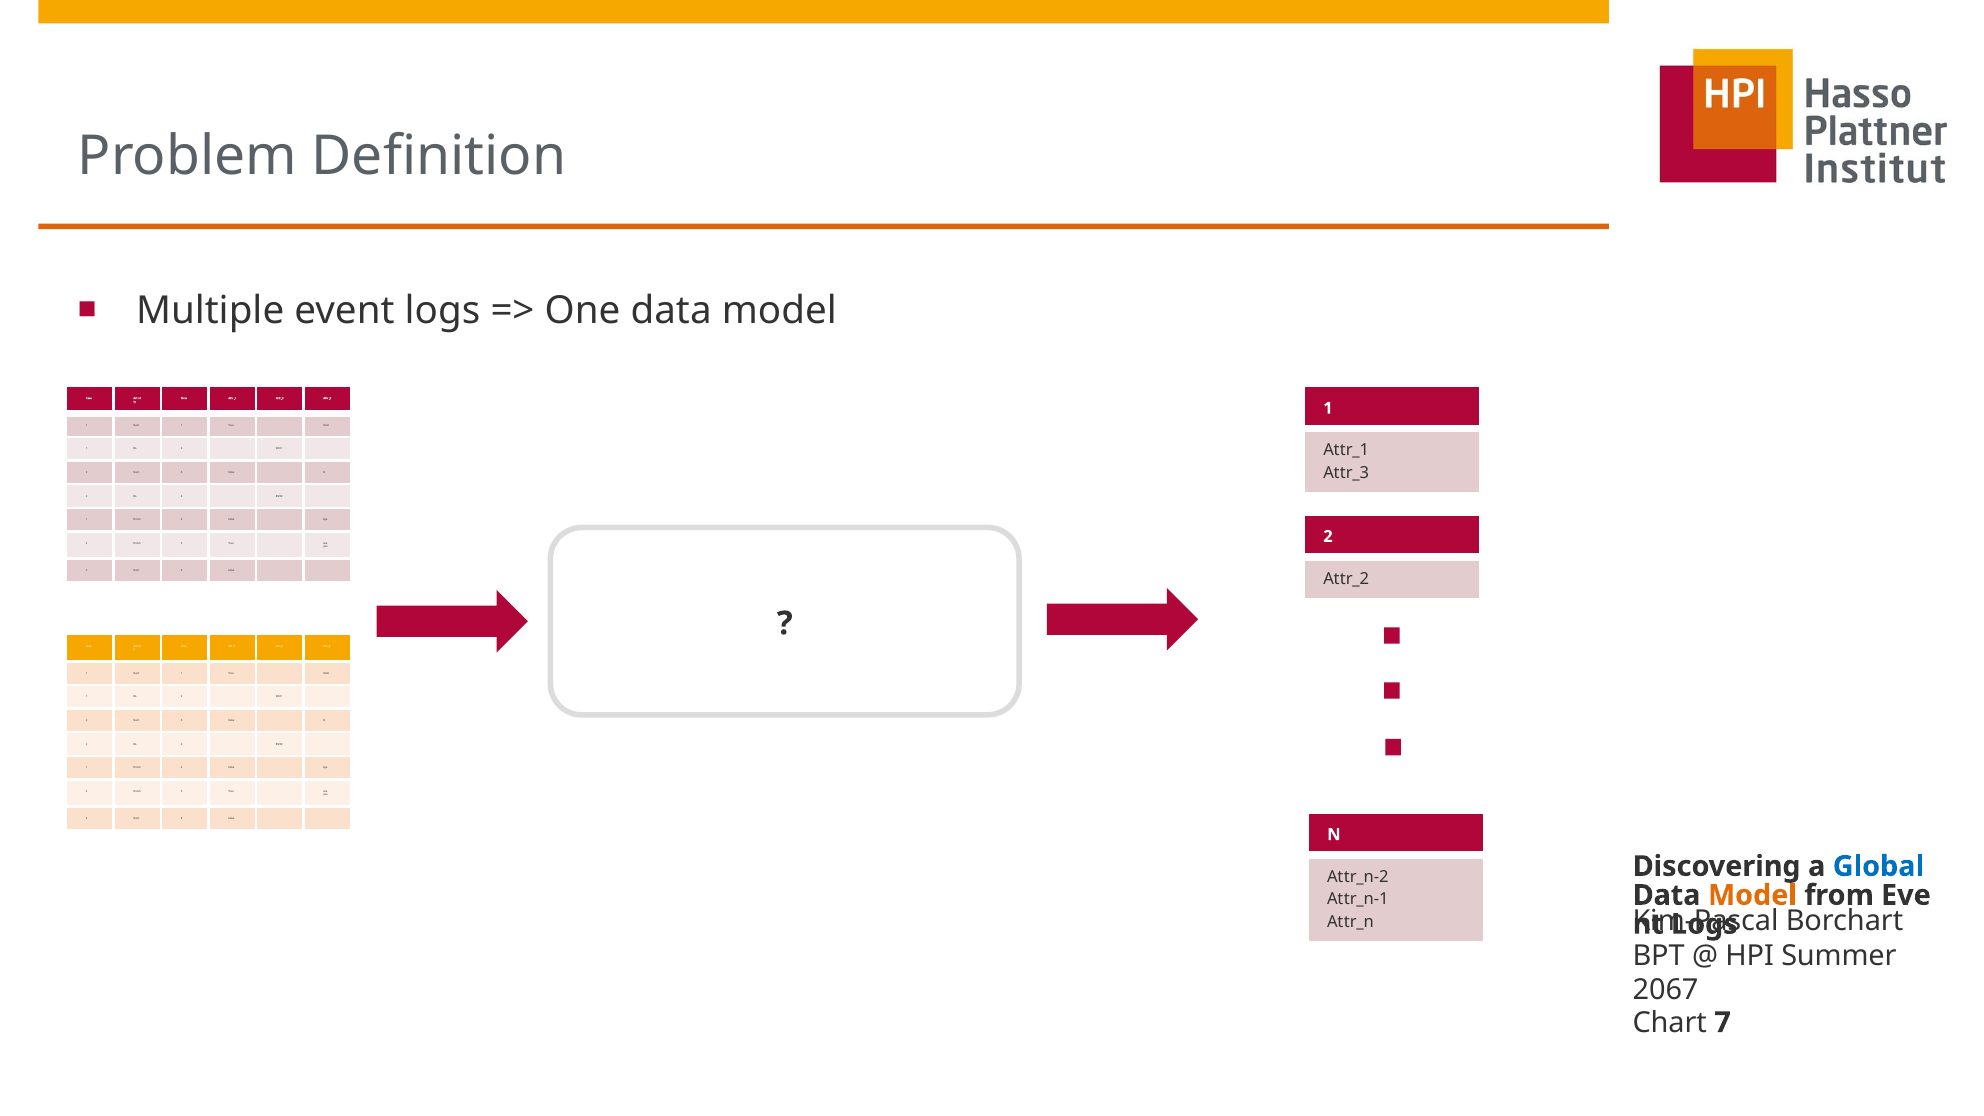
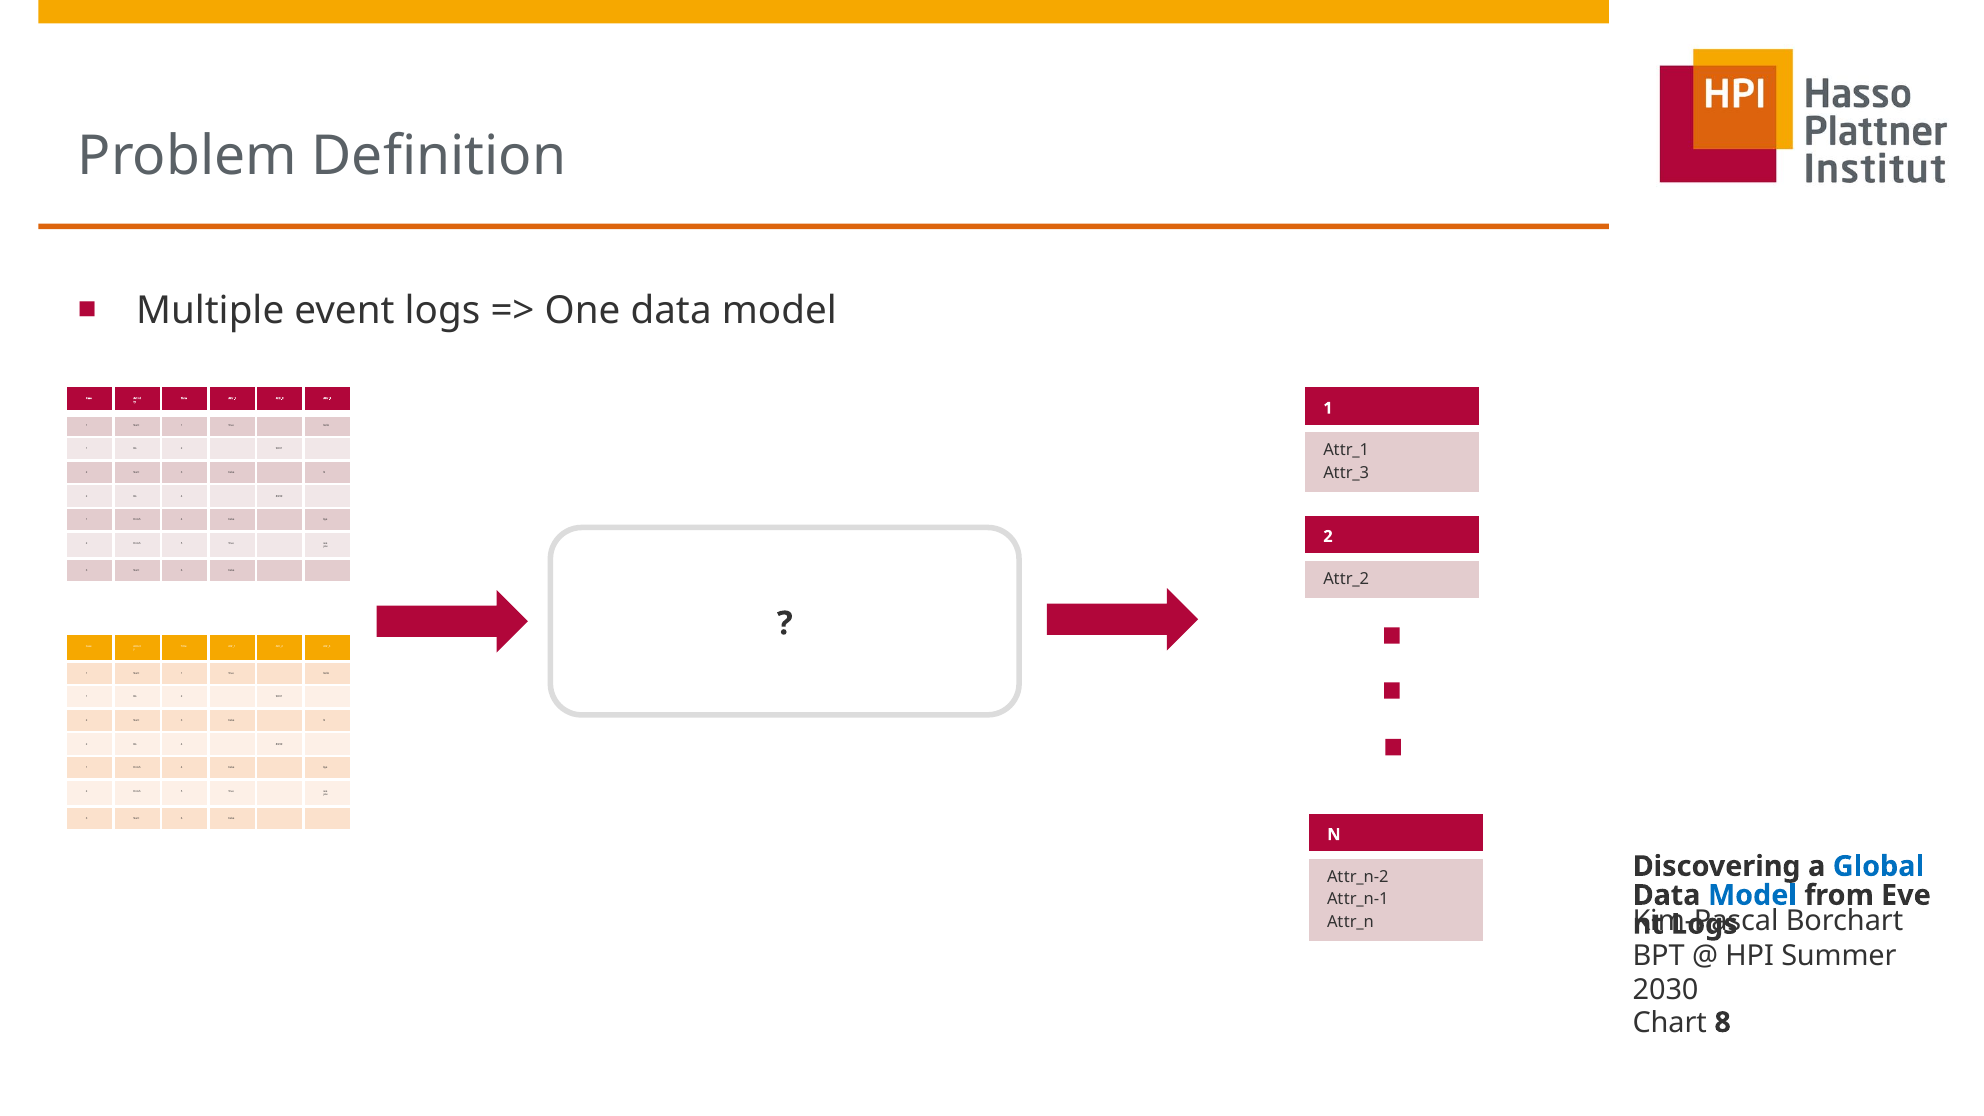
Model colour: orange -> blue (1752, 895)
2067: 2067 -> 2030 (1666, 990)
7: 7 -> 8 (1723, 1023)
